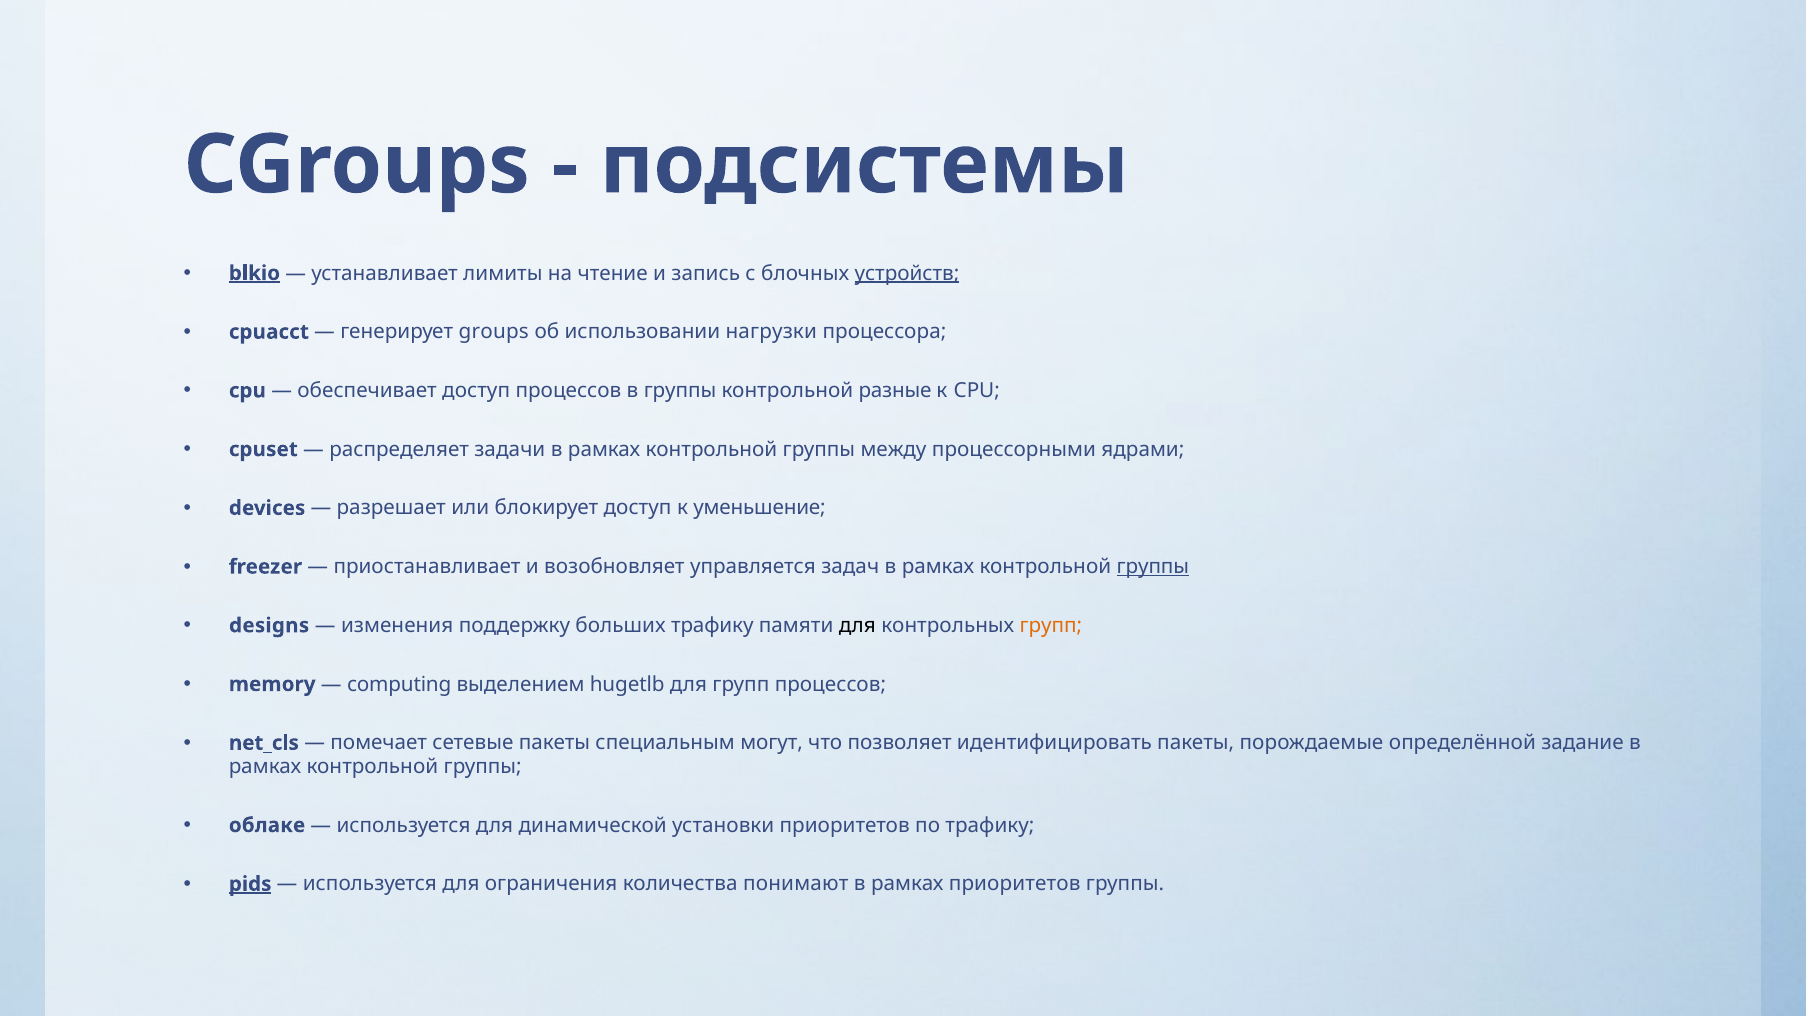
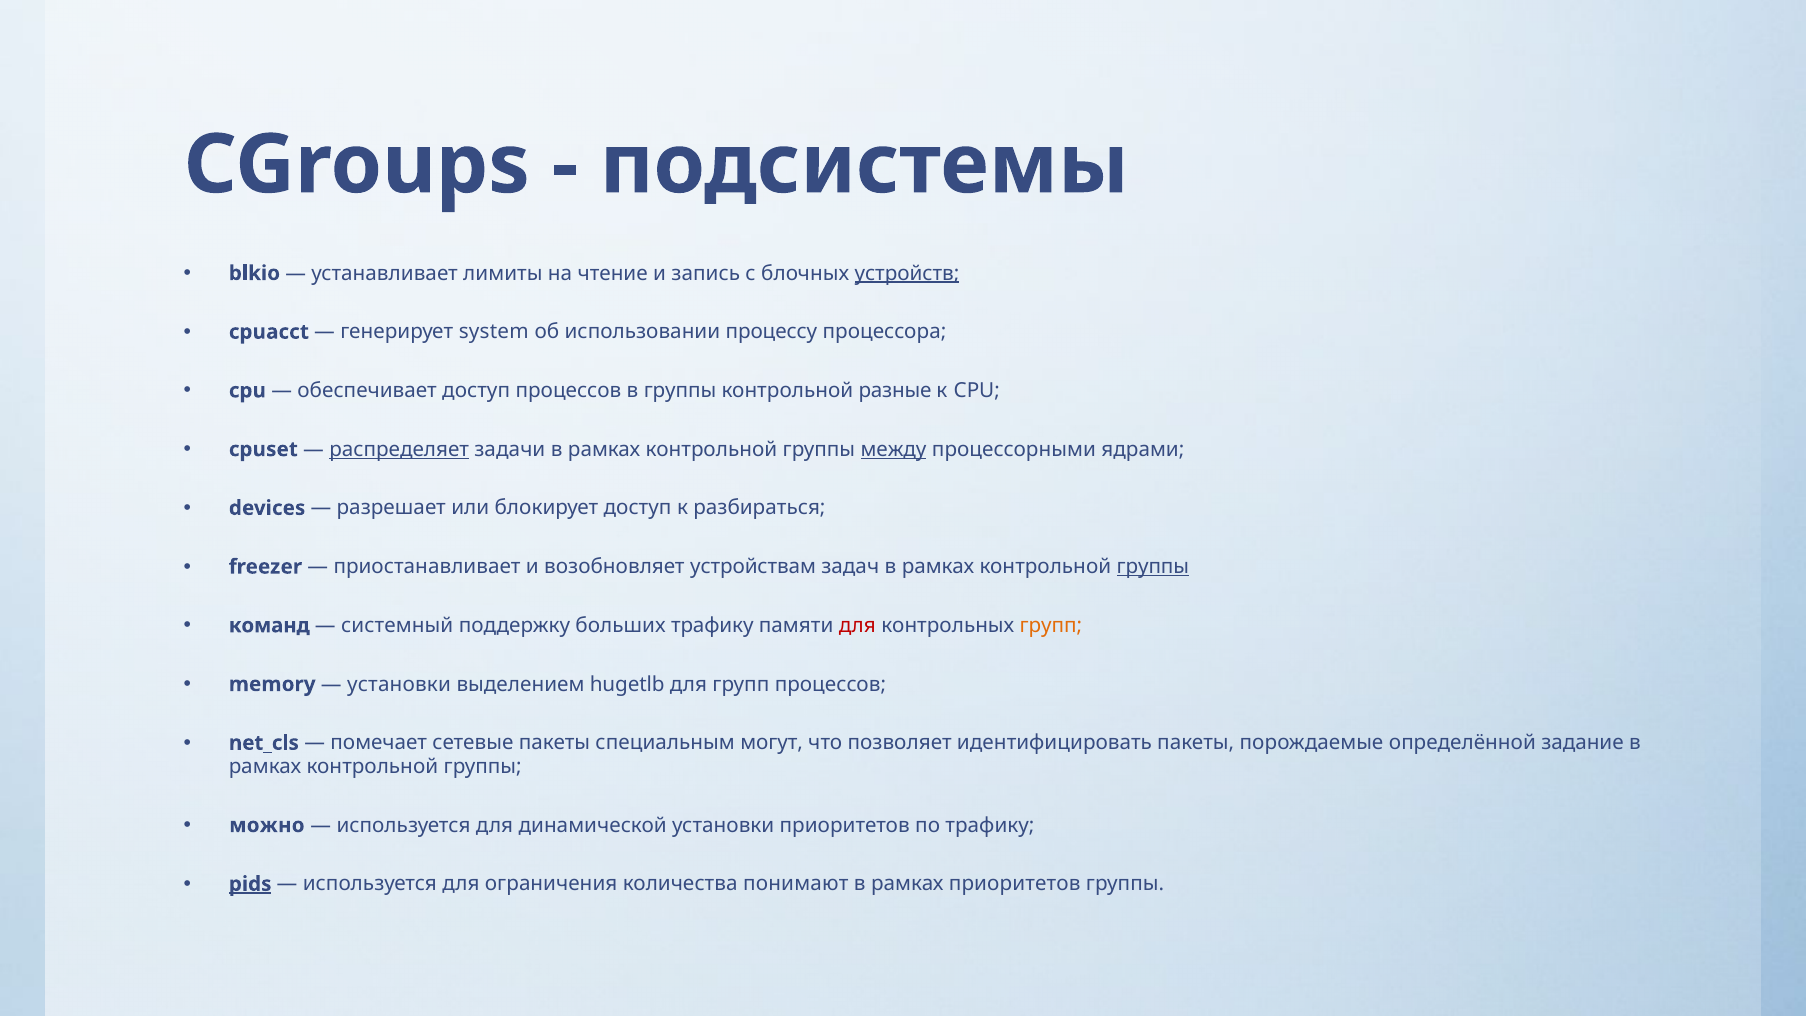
blkio underline: present -> none (254, 273)
groups: groups -> system (494, 332)
нагрузки: нагрузки -> процессу (771, 332)
распределяет underline: none -> present (399, 449)
между underline: none -> present (894, 449)
уменьшение: уменьшение -> разбираться (759, 508)
управляется: управляется -> устройствам (753, 567)
designs: designs -> команд (269, 626)
изменения: изменения -> системный (397, 626)
для colour: black -> red (857, 626)
computing: computing -> установки (399, 684)
облаке: облаке -> можно (267, 825)
